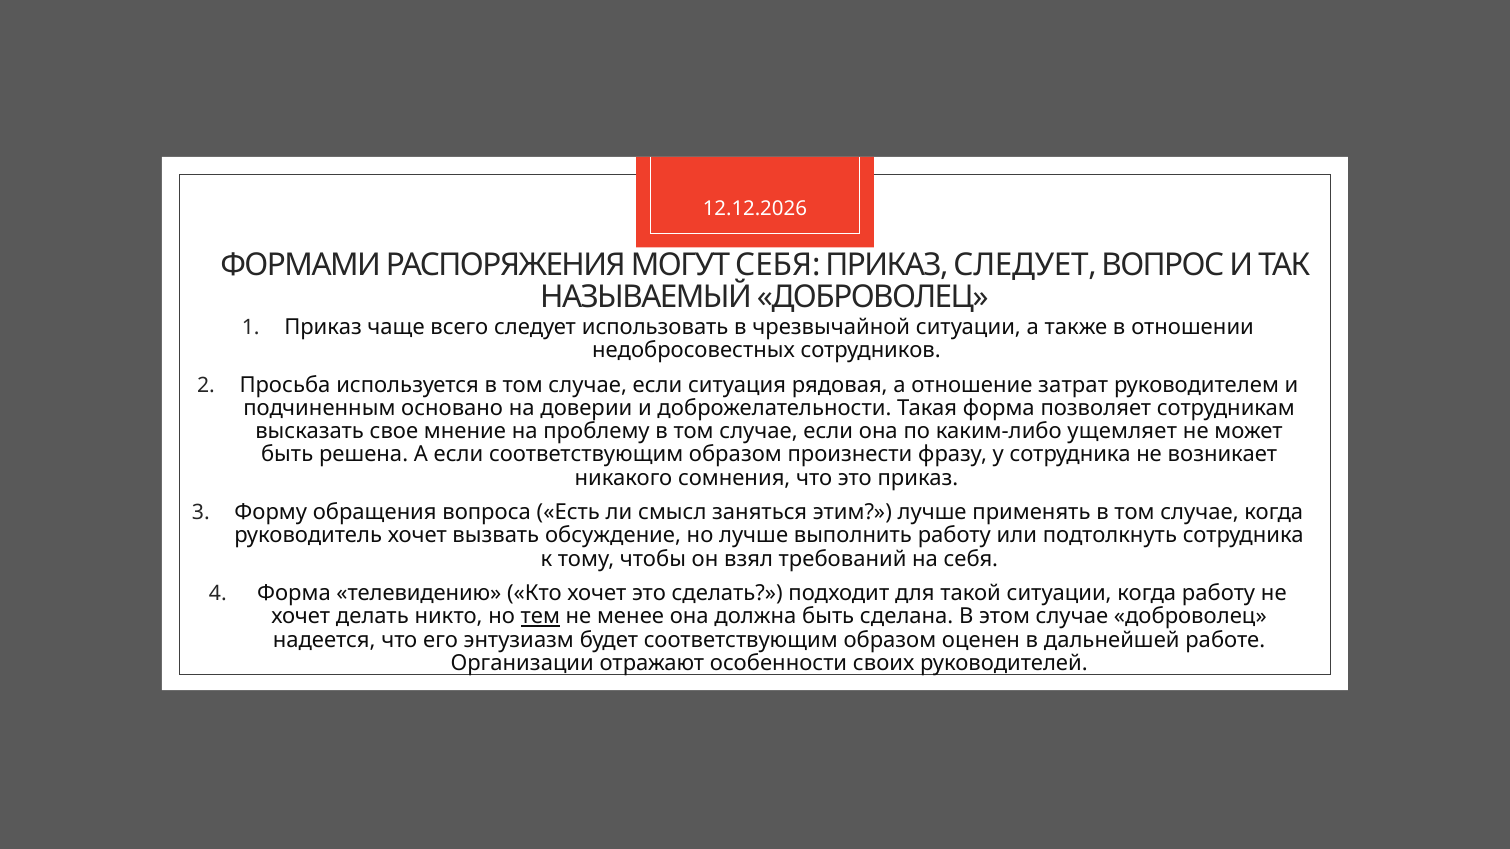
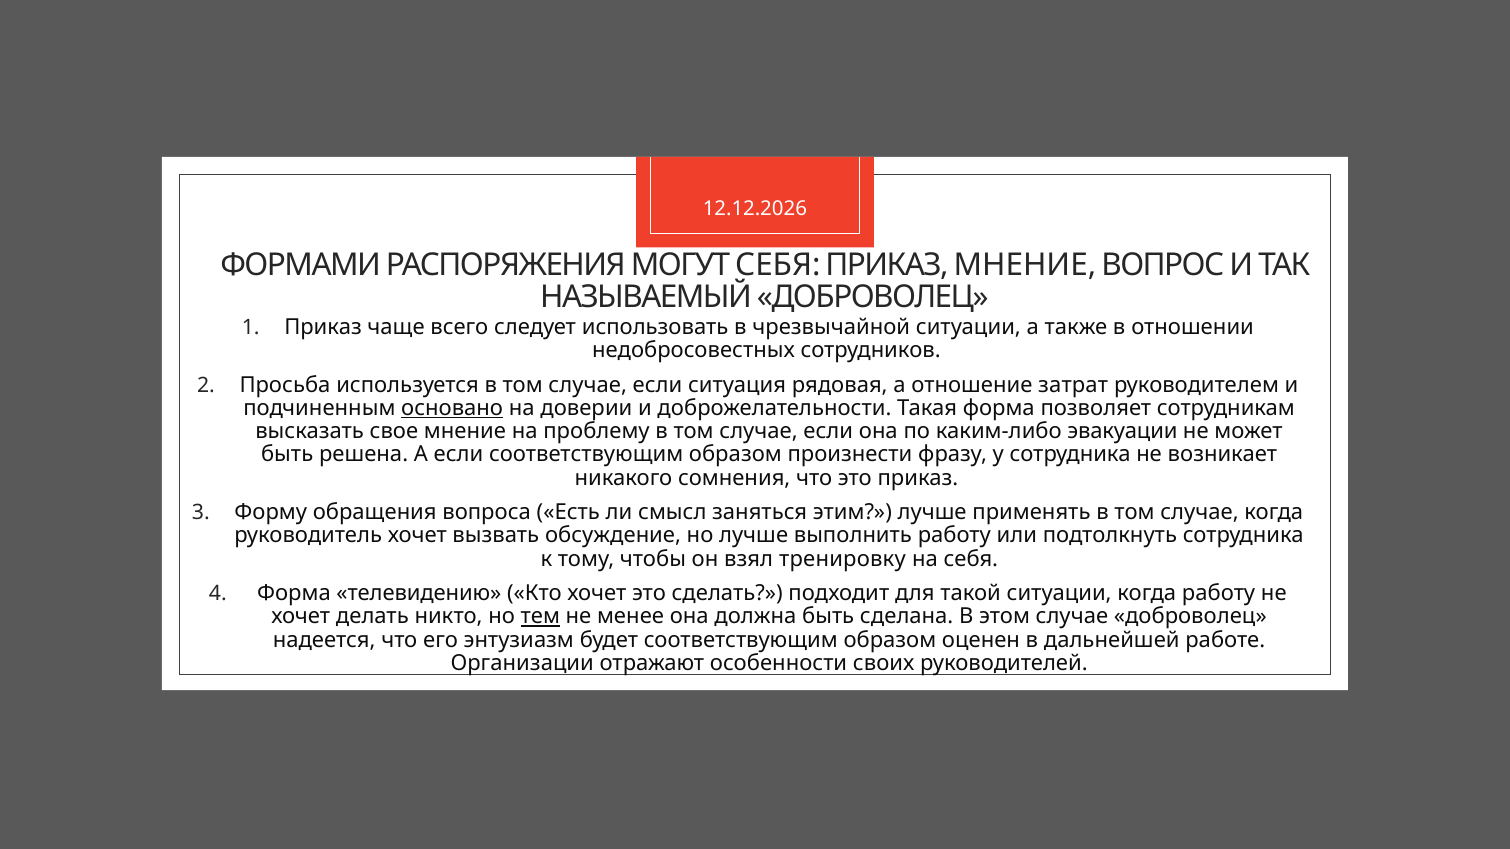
ПРИКАЗ СЛЕДУЕТ: СЛЕДУЕТ -> МНЕНИЕ (1025, 266)
основано underline: none -> present (452, 408)
ущемляет: ущемляет -> эвакуации (1122, 432)
требований: требований -> тренировку (842, 559)
